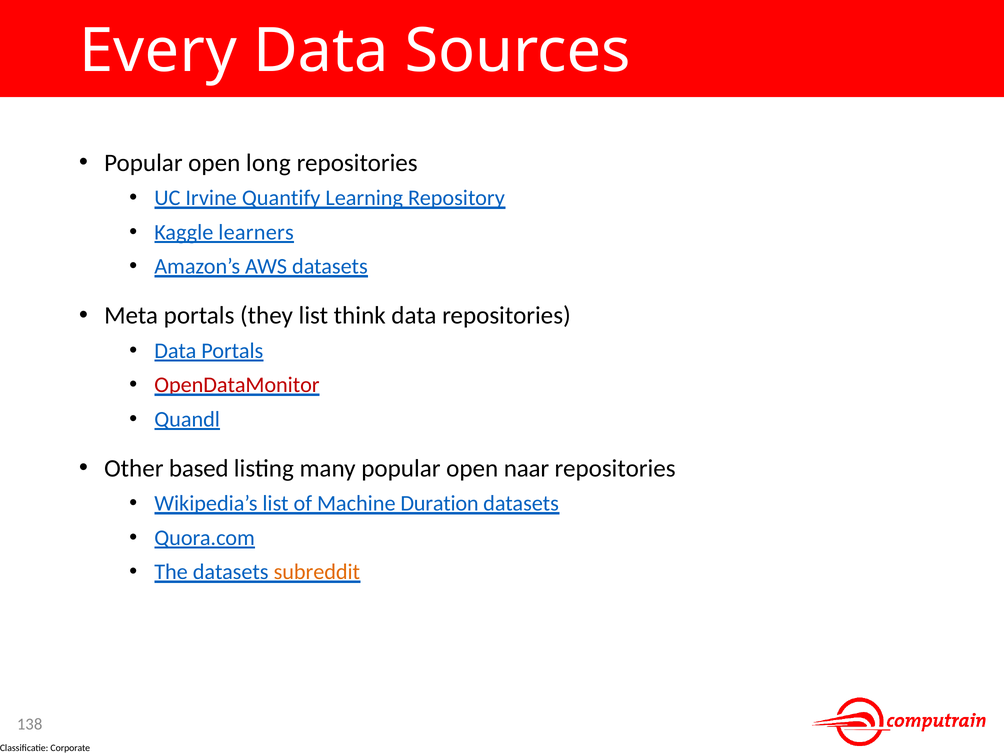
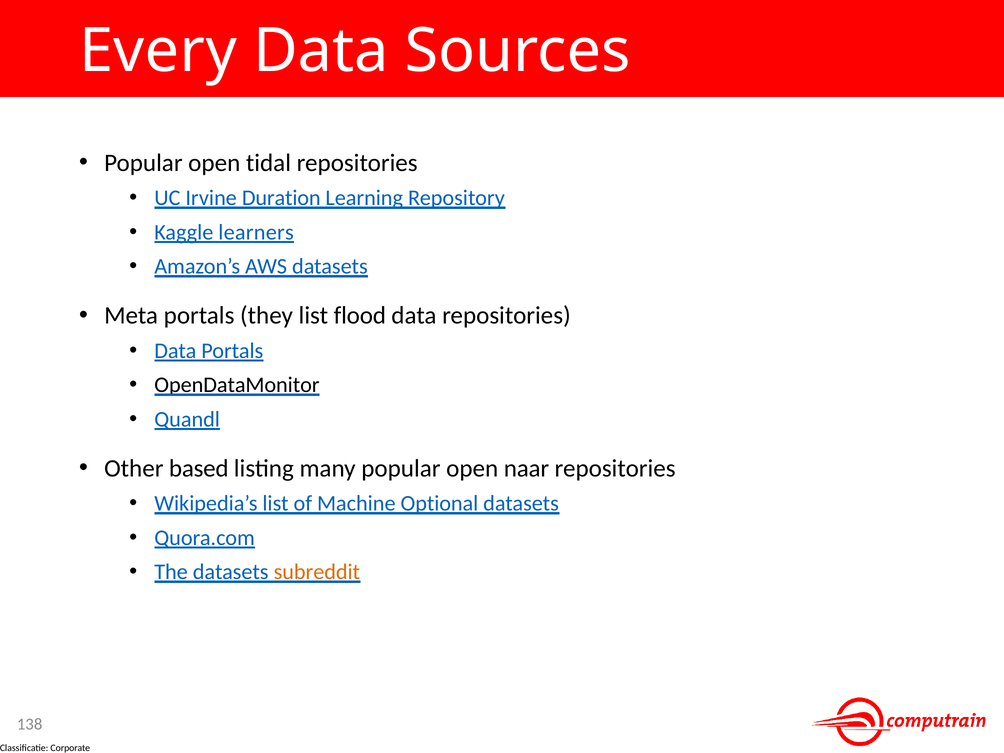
long: long -> tidal (268, 163)
Quantify: Quantify -> Duration (281, 198)
think: think -> flood (360, 316)
OpenDataMonitor colour: red -> black (237, 385)
Duration: Duration -> Optional (439, 504)
